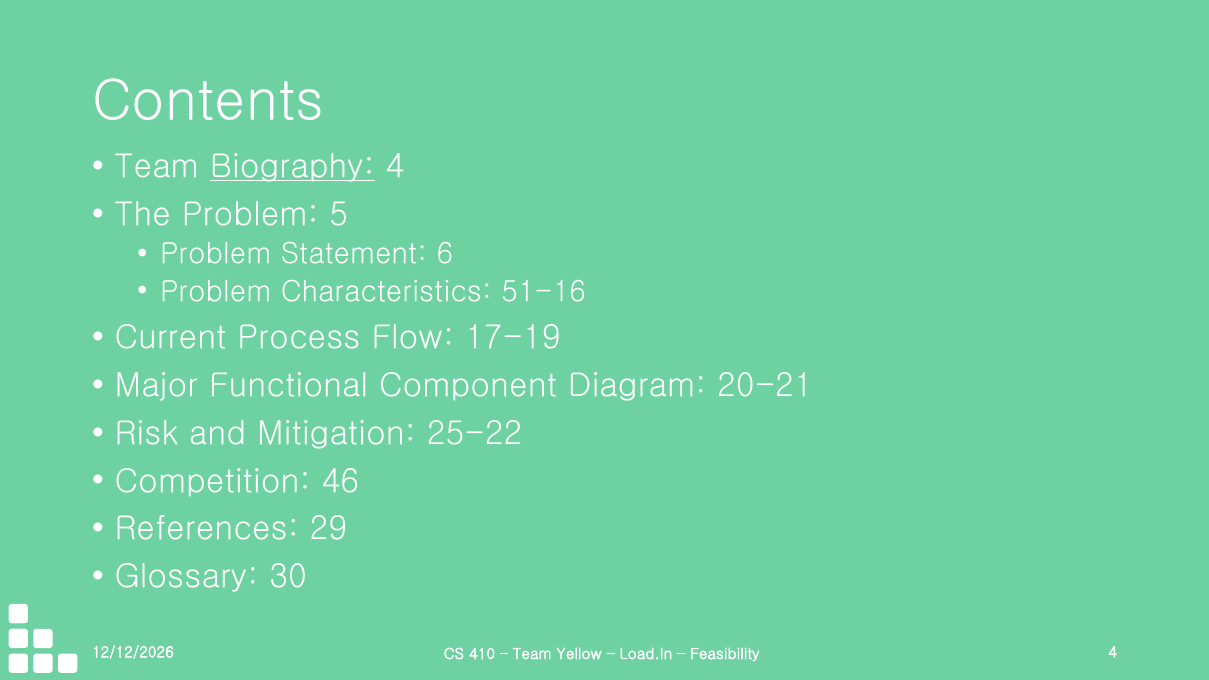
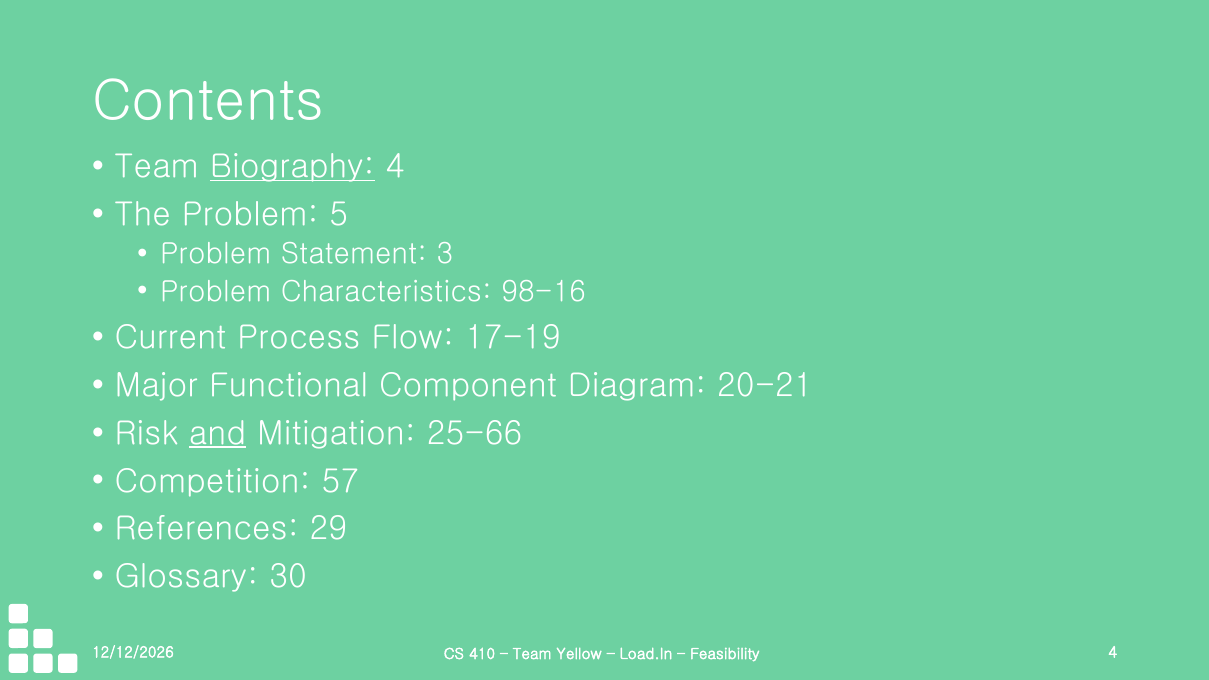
6: 6 -> 3 (445, 254)
51-16: 51-16 -> 98-16 (544, 292)
and underline: none -> present (217, 433)
25-22: 25-22 -> 25-66 (475, 433)
46: 46 -> 57 (340, 481)
